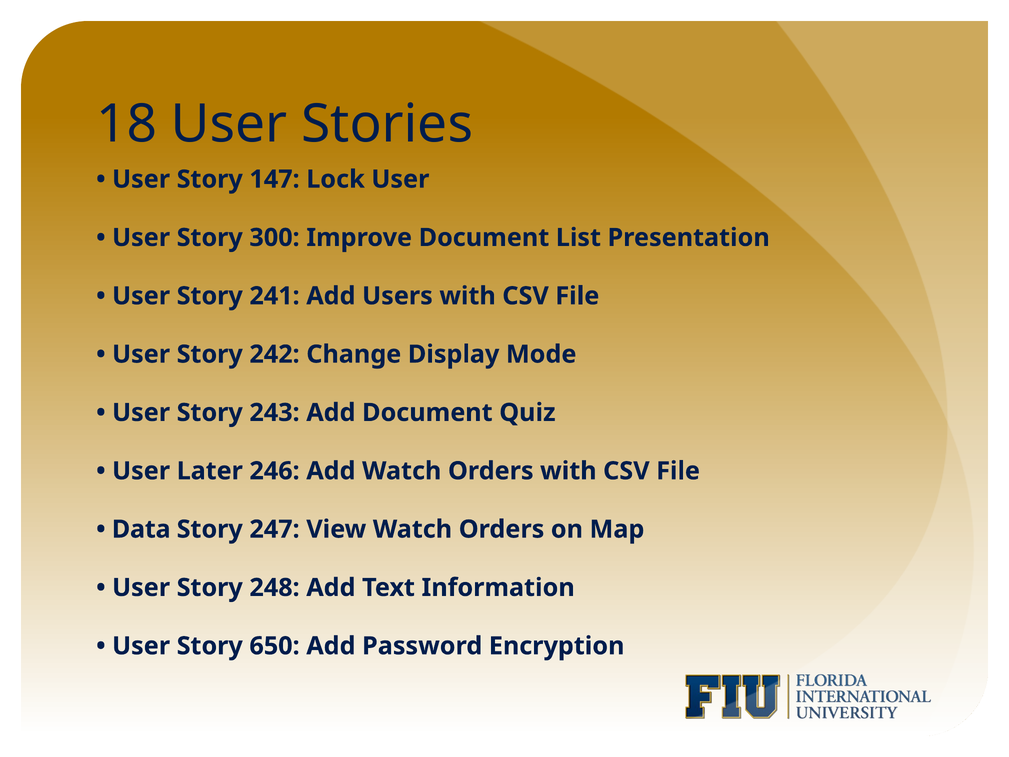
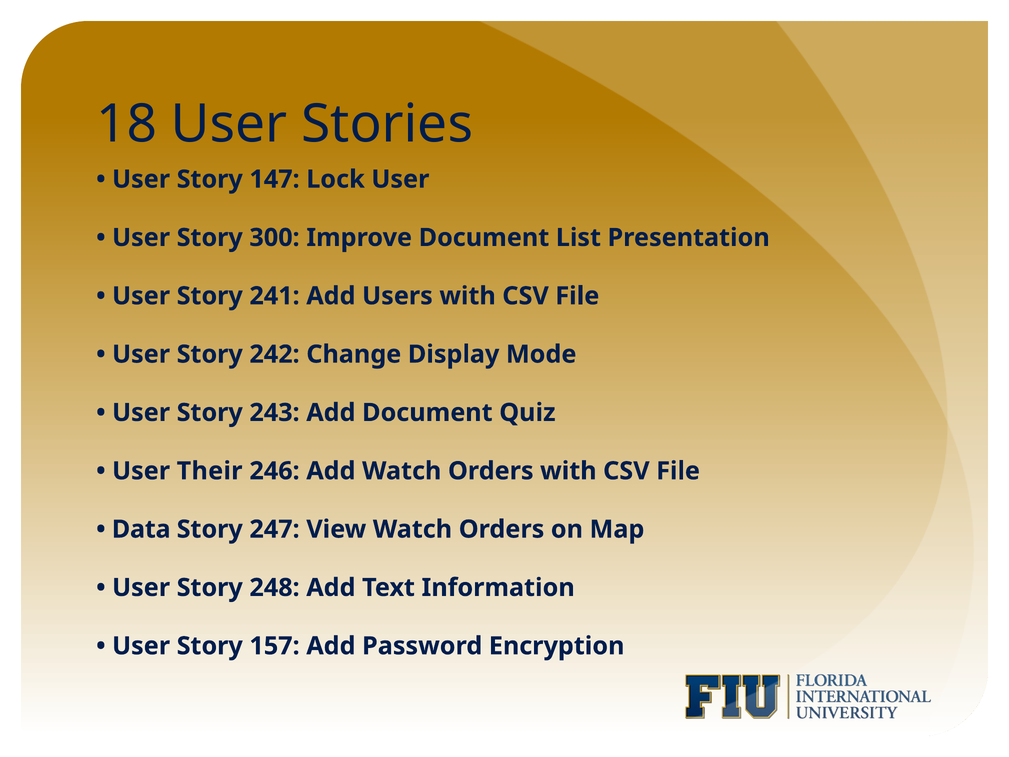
Later: Later -> Their (210, 471)
650: 650 -> 157 (275, 646)
